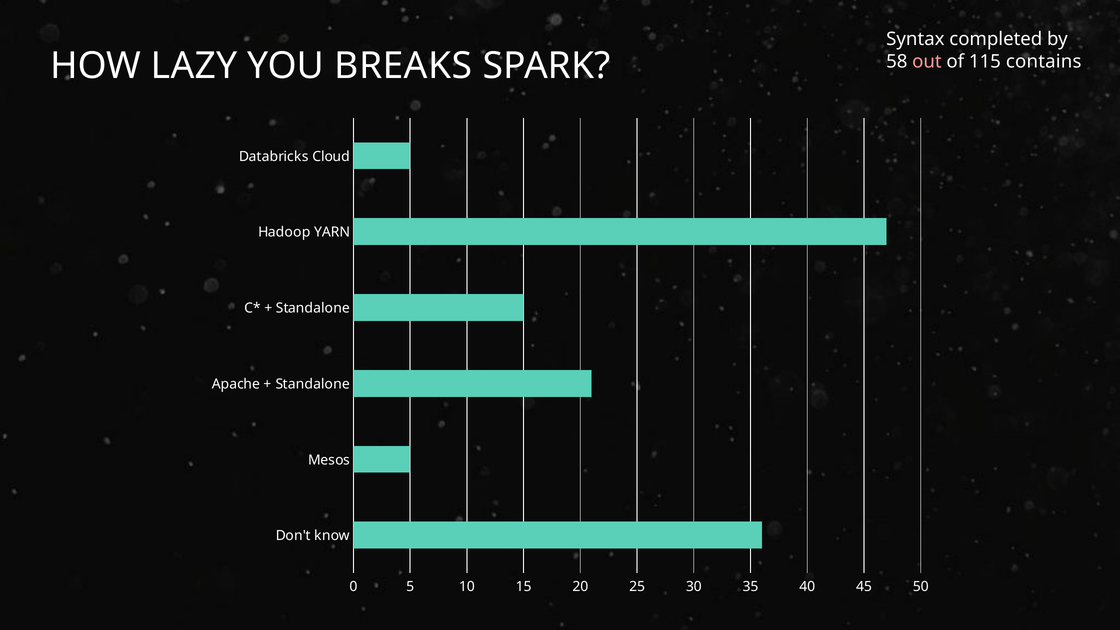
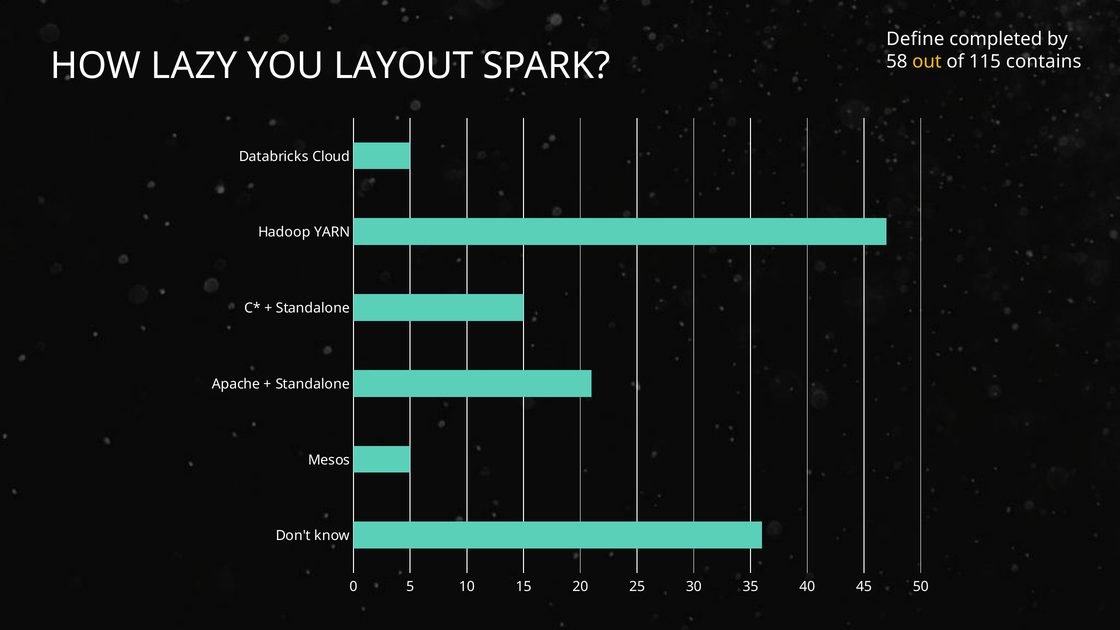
Syntax: Syntax -> Define (915, 39)
BREAKS: BREAKS -> LAYOUT (404, 66)
out colour: pink -> yellow (927, 62)
